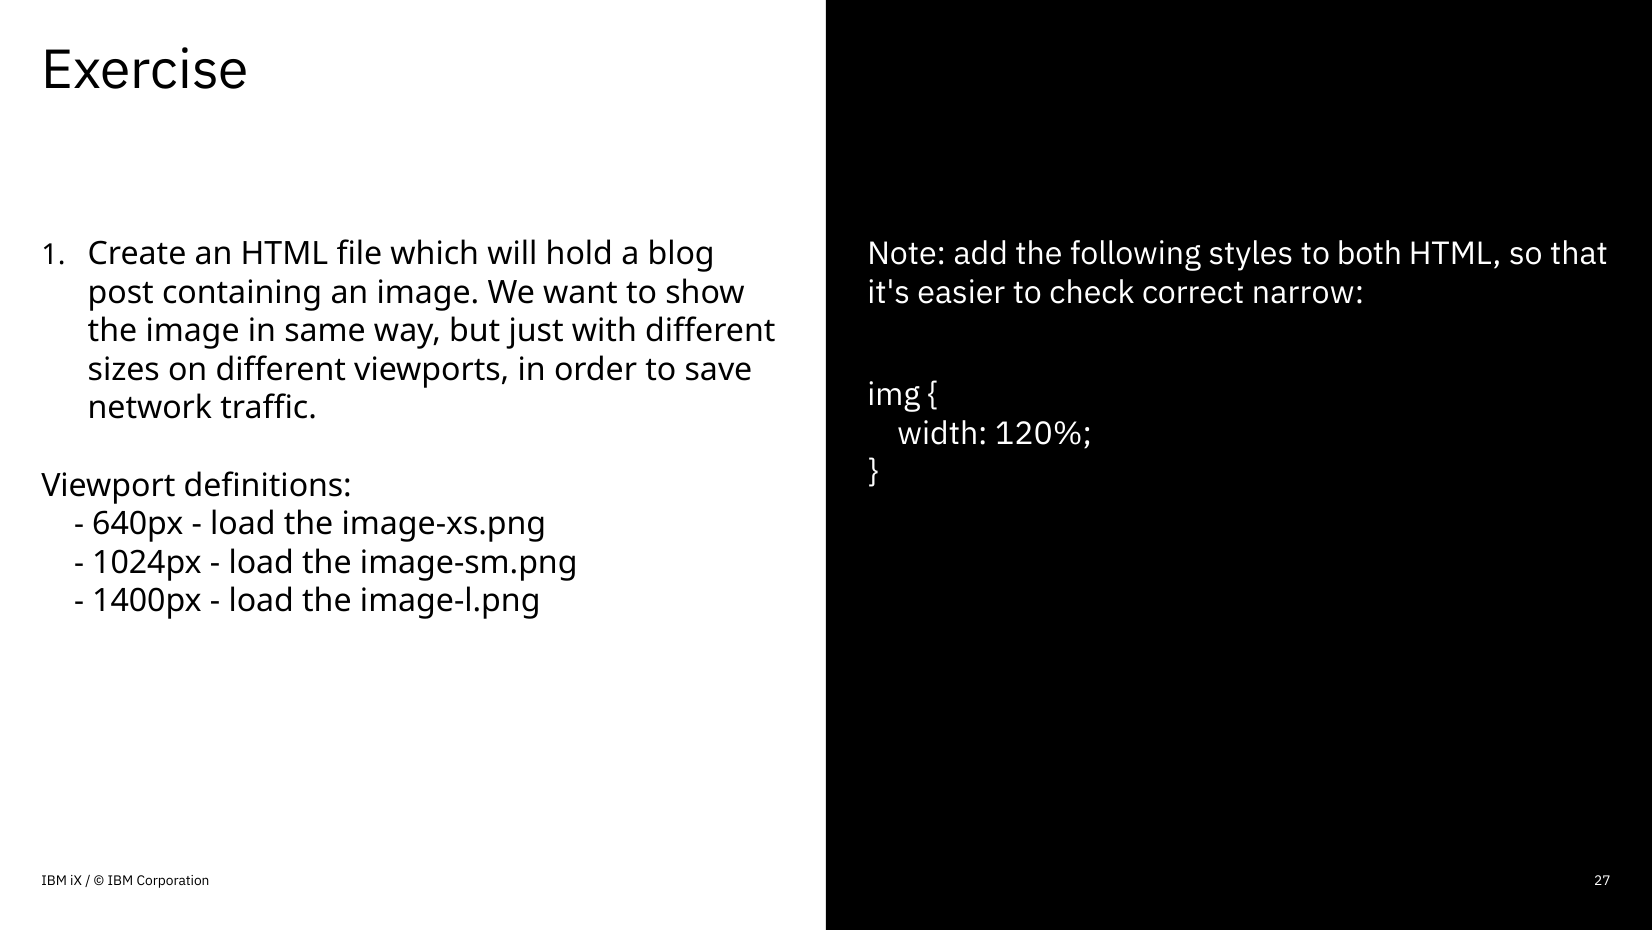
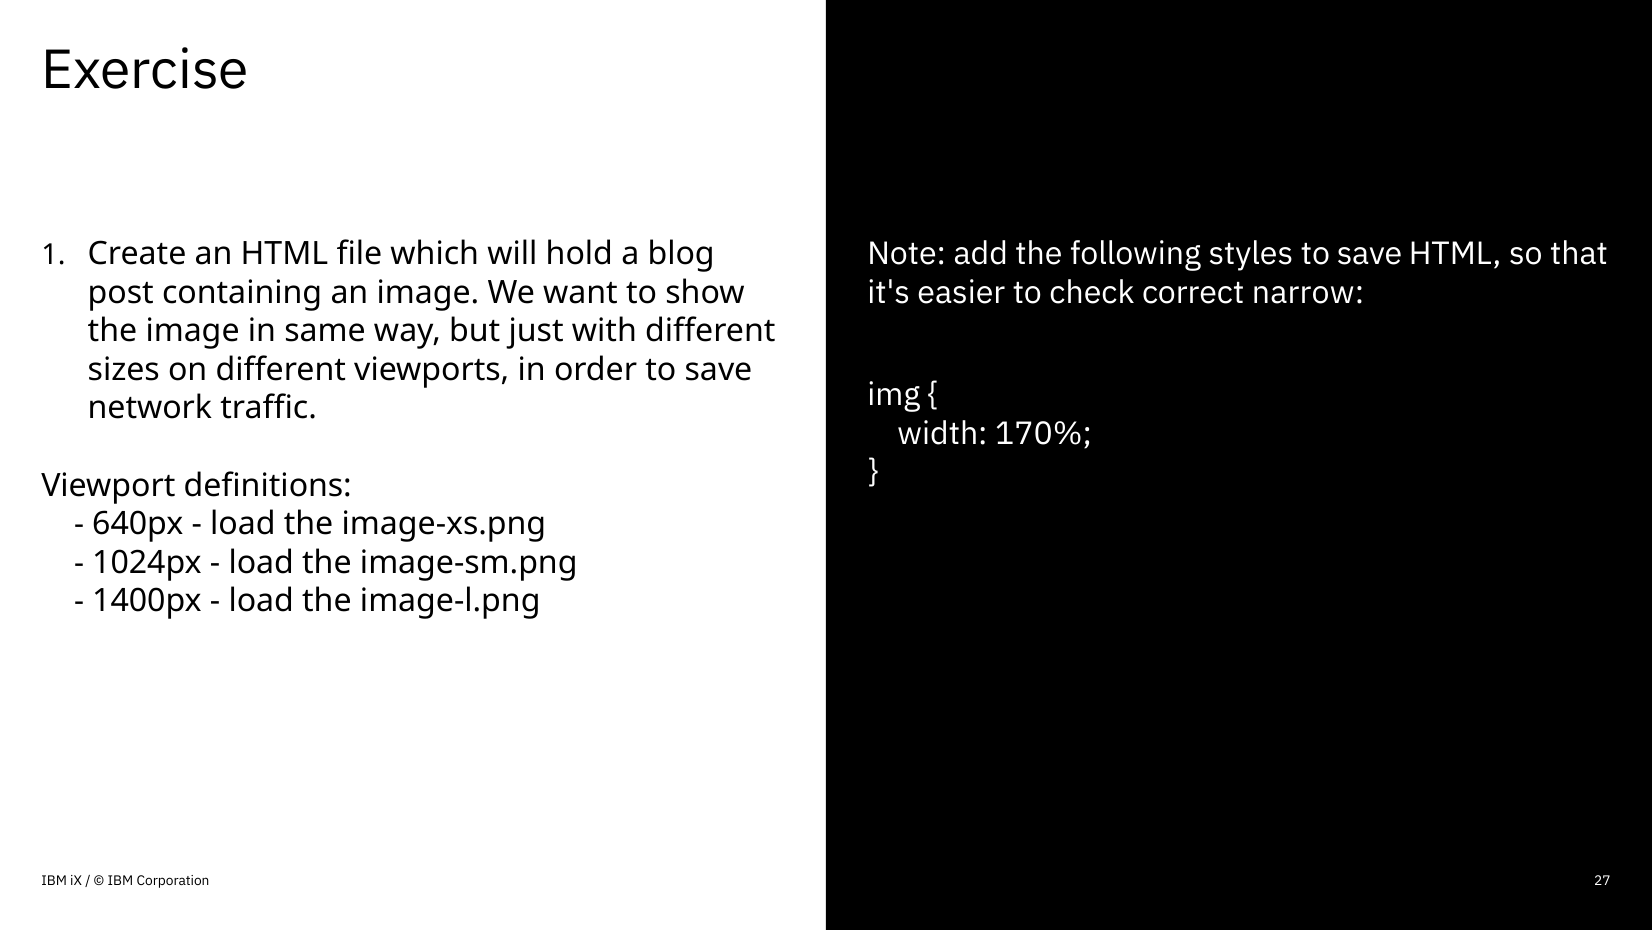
styles to both: both -> save (1370, 254)
120%: 120% -> 170% (1044, 434)
